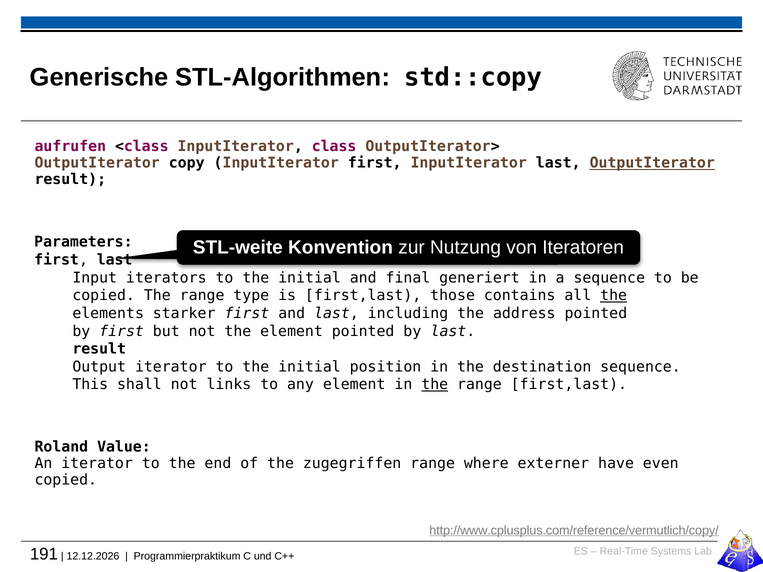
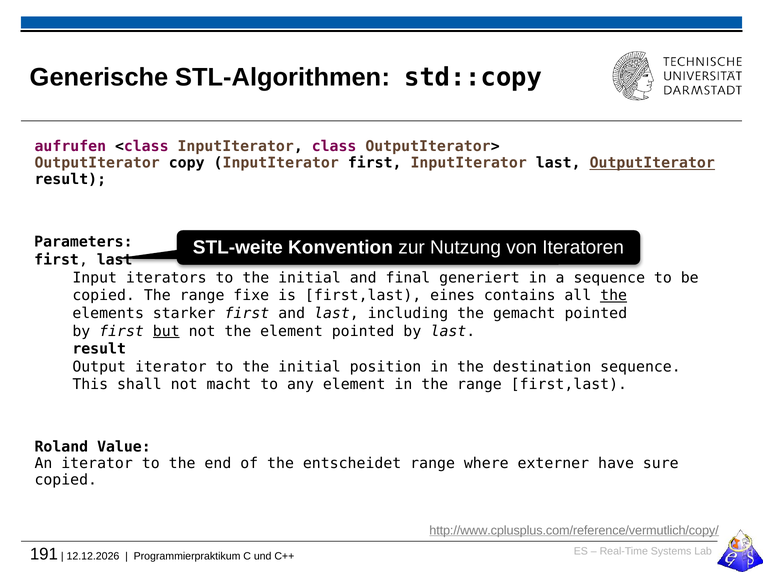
type: type -> fixe (251, 296)
those: those -> eines (453, 296)
address: address -> gemacht (524, 313)
but underline: none -> present (166, 331)
links: links -> macht (229, 385)
the underline: present -> none (435, 385)
zugegriffen: zugegriffen -> entscheidet (352, 464)
even: even -> sure (661, 464)
